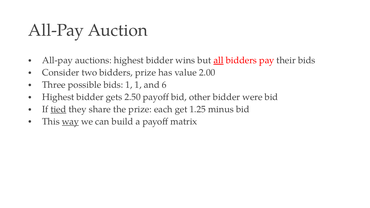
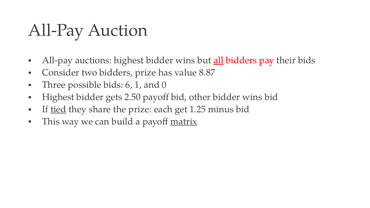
2.00: 2.00 -> 8.87 (207, 73)
bids 1: 1 -> 6 (129, 85)
6: 6 -> 0 (164, 85)
other bidder were: were -> wins (252, 97)
way underline: present -> none (70, 122)
matrix underline: none -> present (184, 122)
